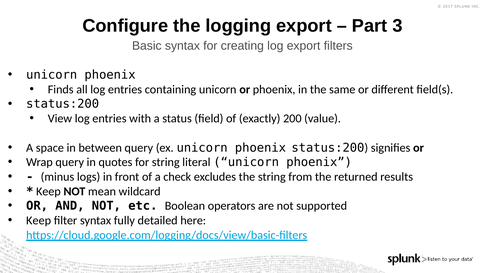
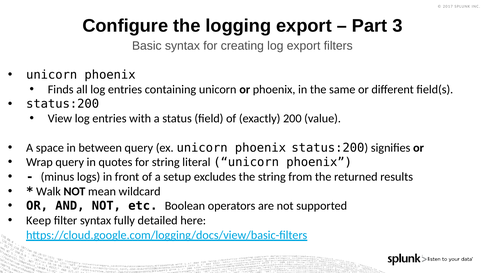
check: check -> setup (177, 177)
Keep: Keep -> Walk (48, 191)
